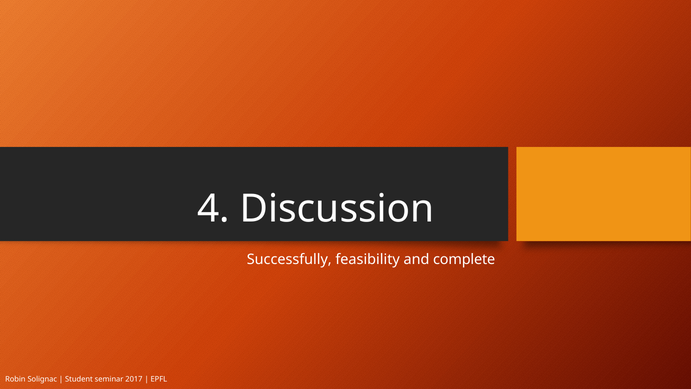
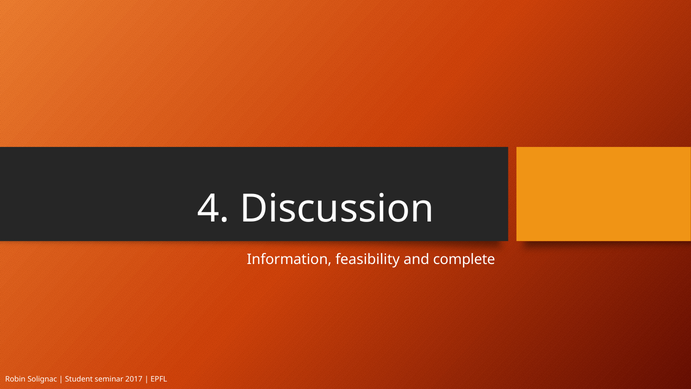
Successfully: Successfully -> Information (289, 259)
